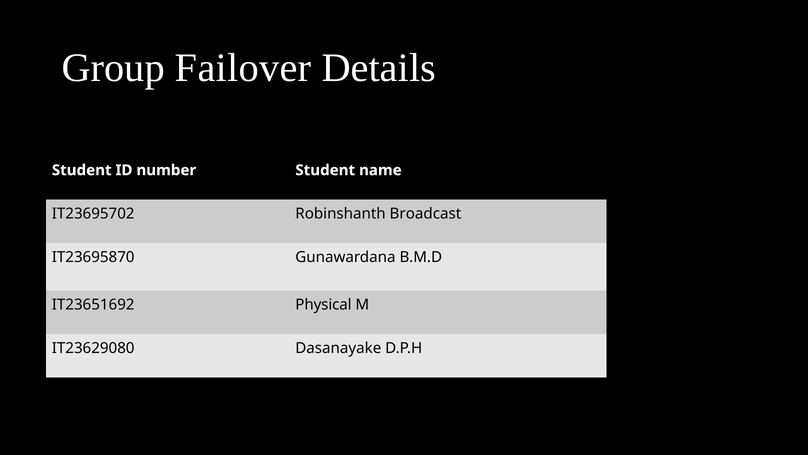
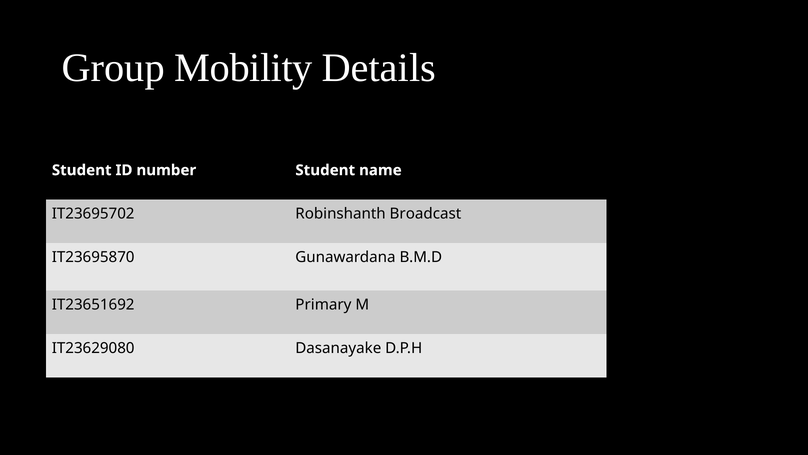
Failover: Failover -> Mobility (243, 68)
Physical: Physical -> Primary (323, 304)
